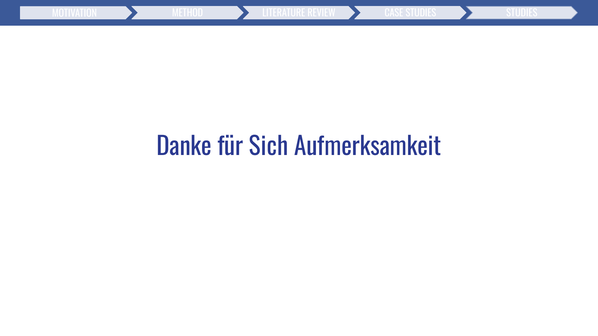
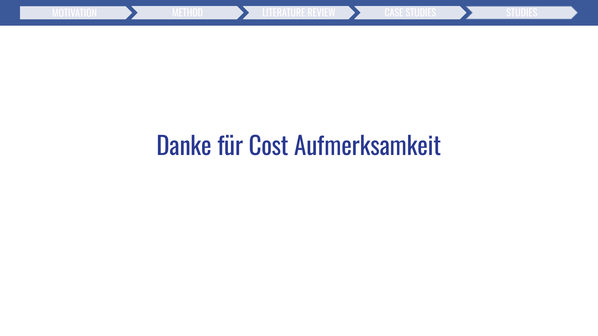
Sich: Sich -> Cost (269, 147)
